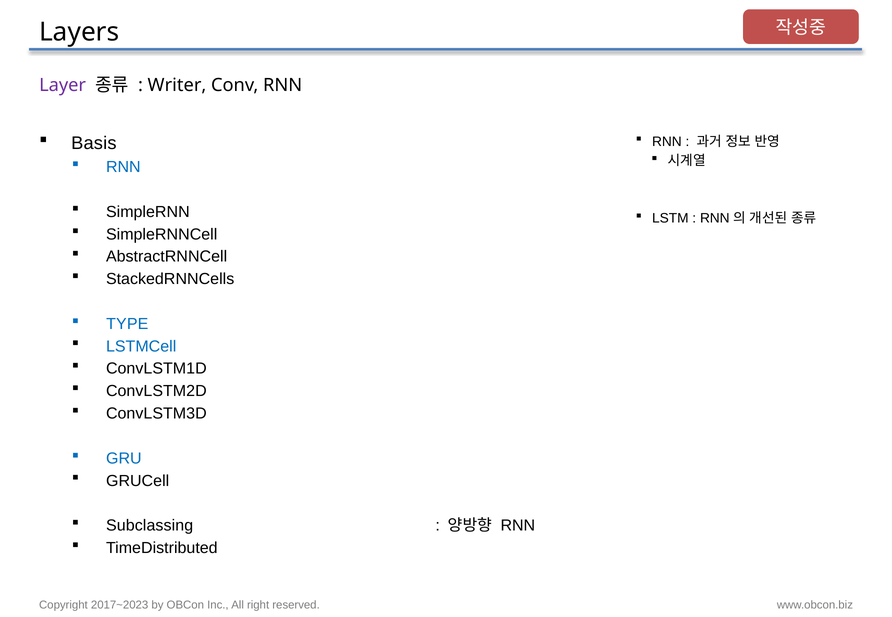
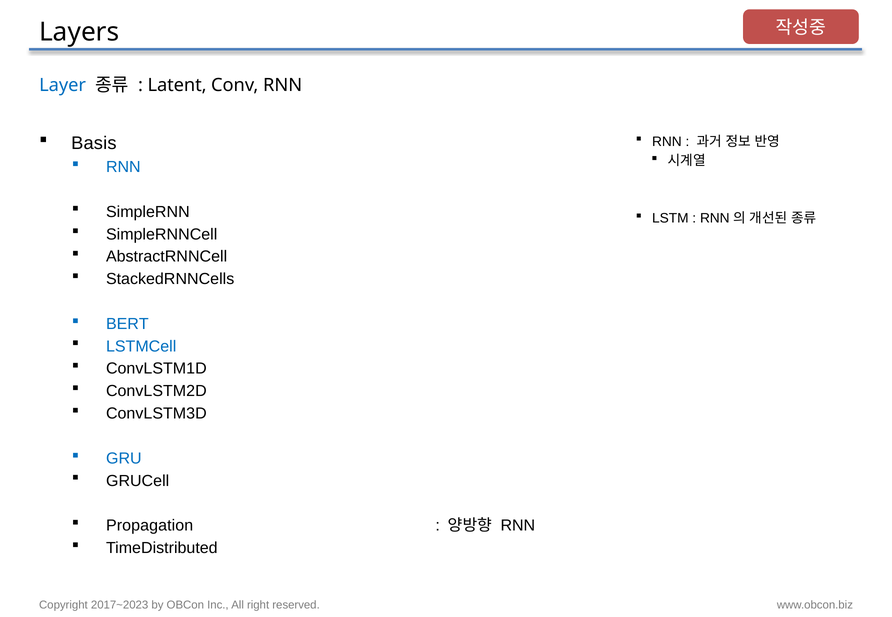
Layer colour: purple -> blue (63, 85)
Writer: Writer -> Latent (177, 85)
TYPE: TYPE -> BERT (127, 324)
Subclassing: Subclassing -> Propagation (150, 526)
